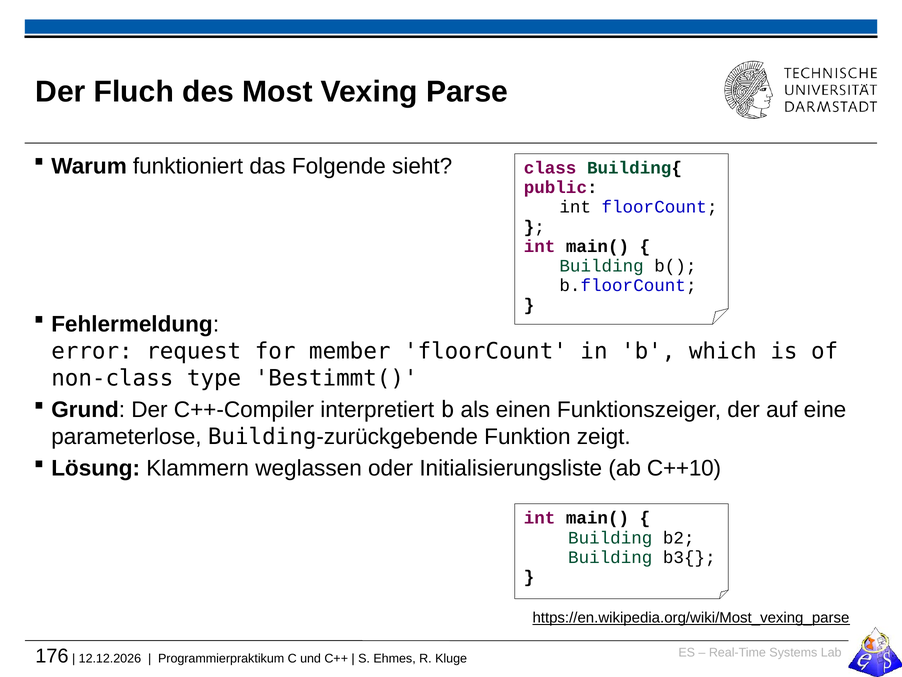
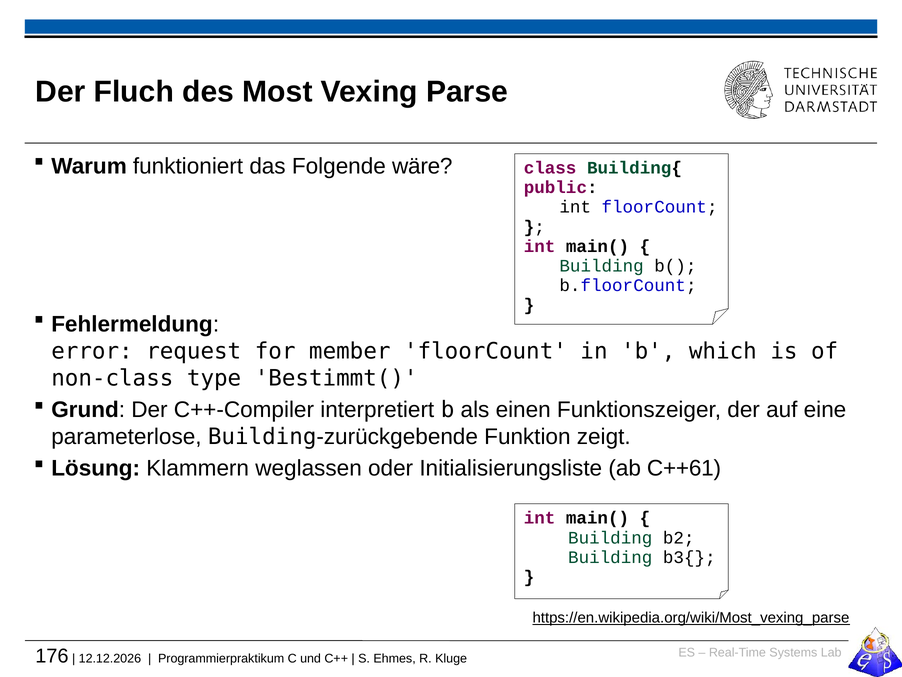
sieht: sieht -> wäre (422, 166)
C++10: C++10 -> C++61 (684, 468)
